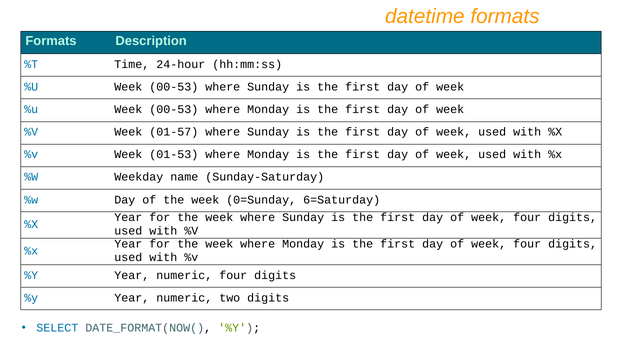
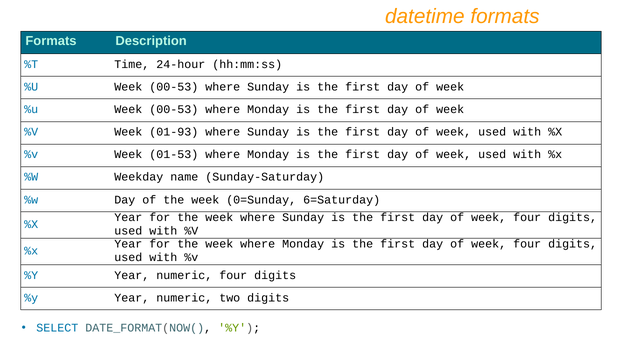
01-57: 01-57 -> 01-93 (174, 132)
